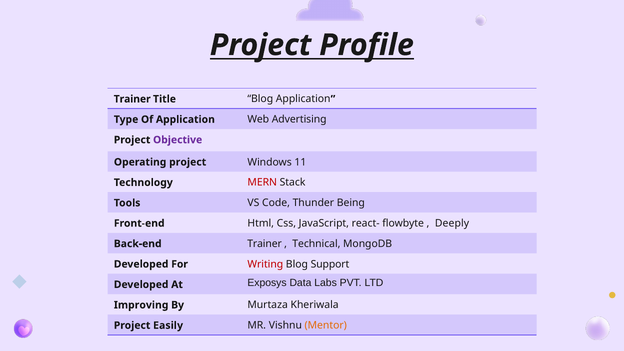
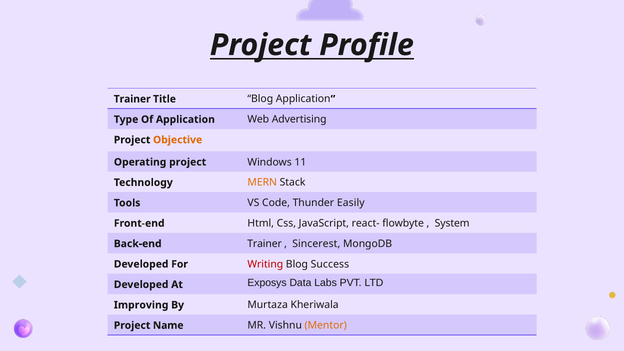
Objective colour: purple -> orange (178, 140)
MERN colour: red -> orange (262, 182)
Being: Being -> Easily (351, 203)
Deeply: Deeply -> System (452, 223)
Technical: Technical -> Sincerest (316, 244)
Support: Support -> Success (330, 264)
Easily: Easily -> Name (168, 325)
